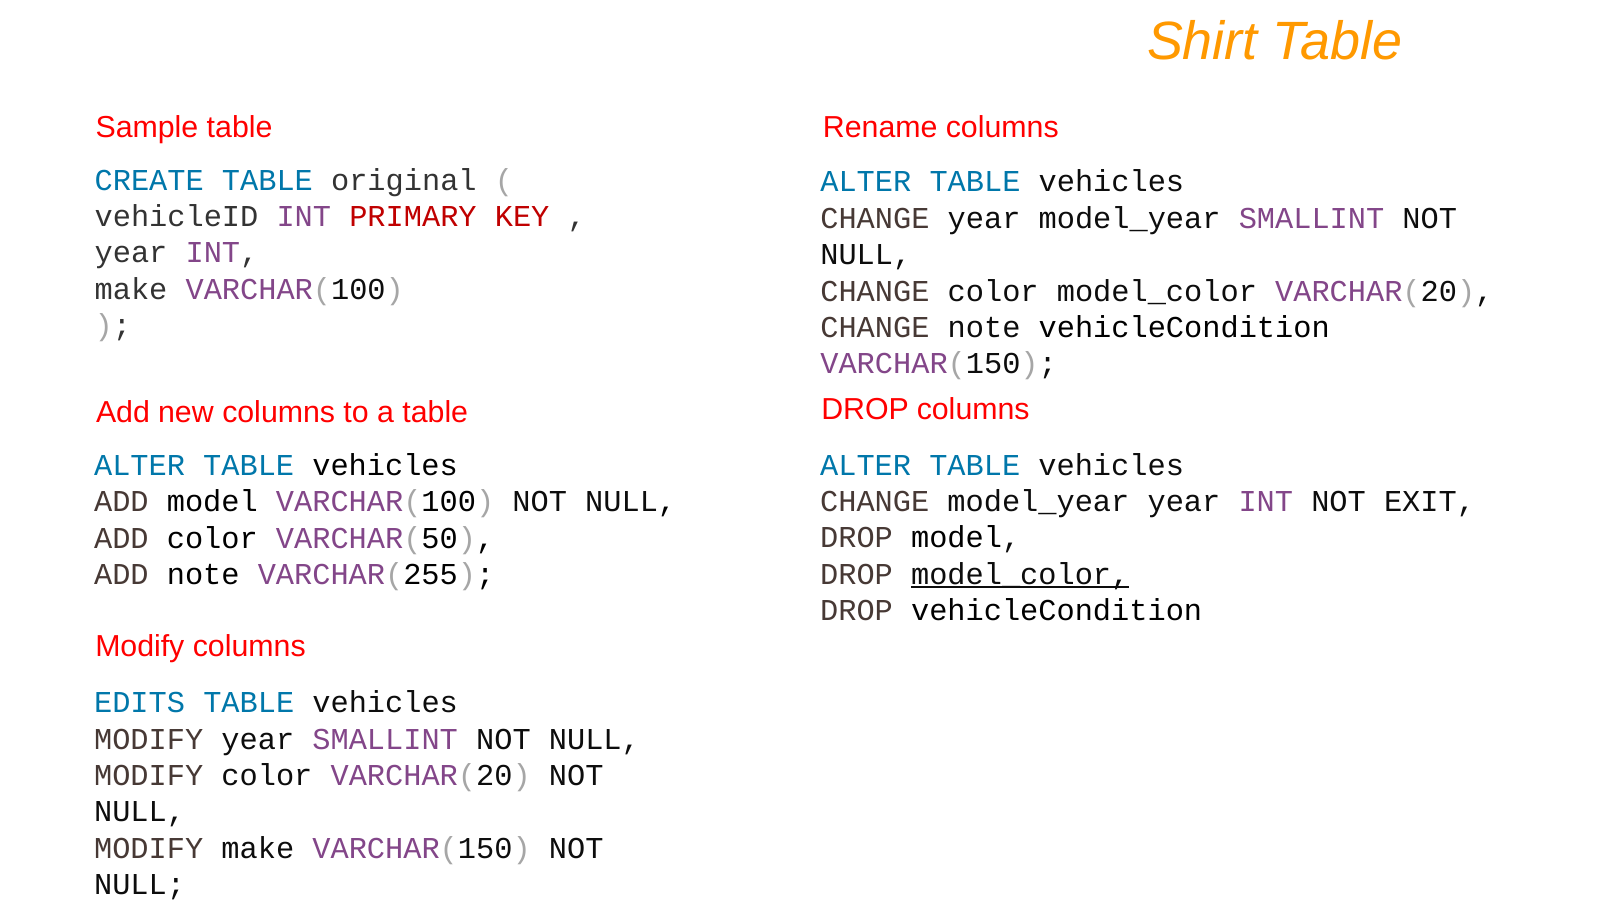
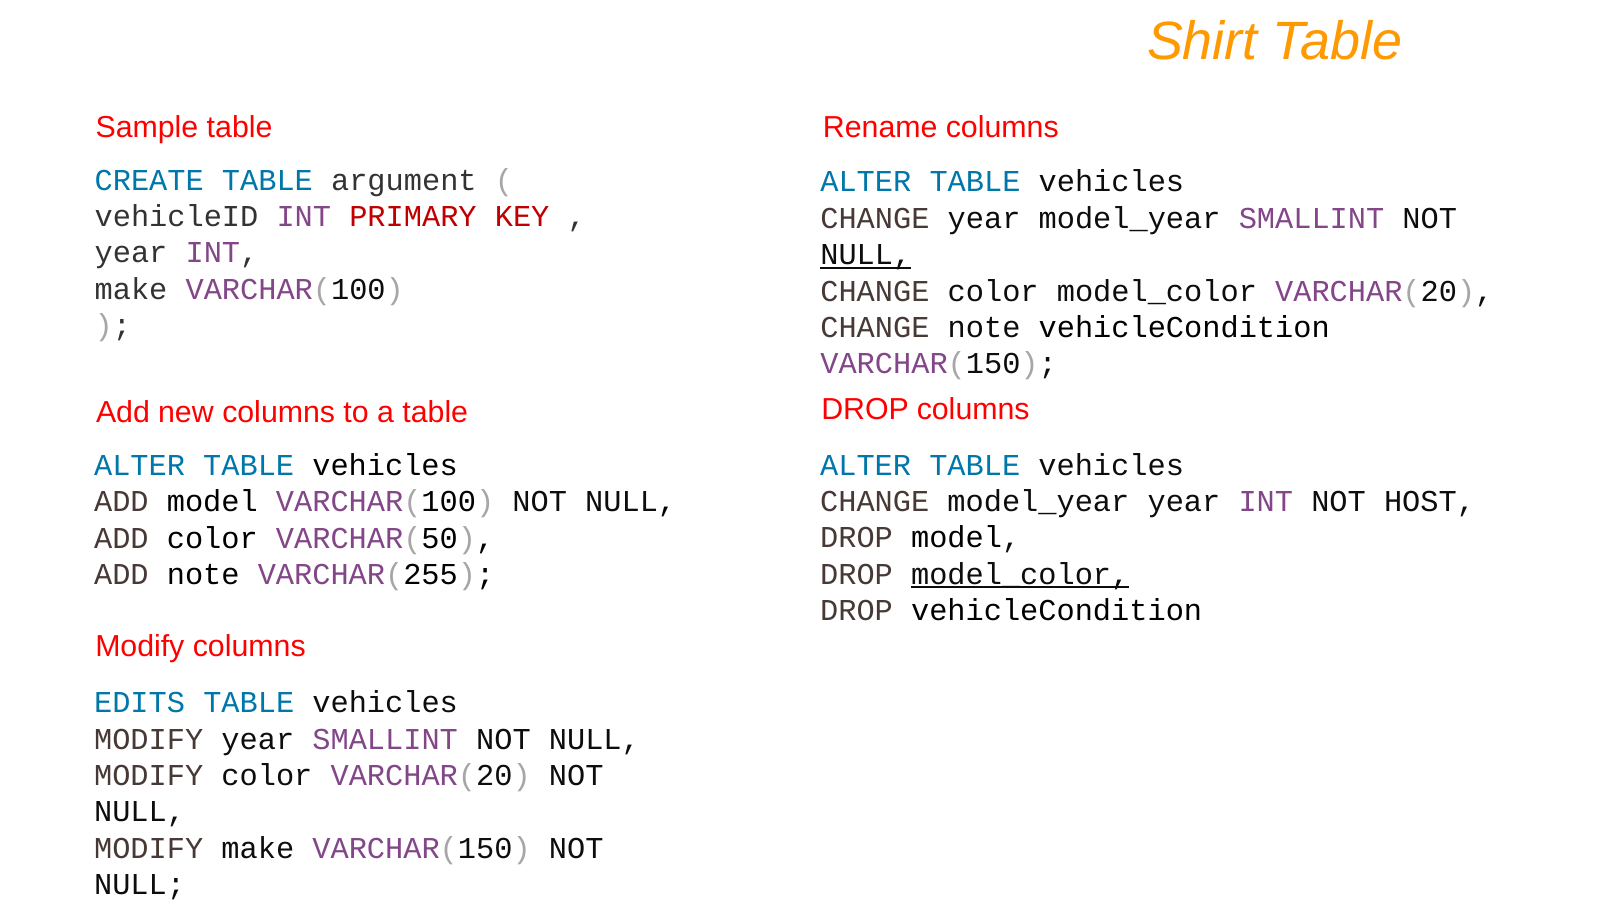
original: original -> argument (404, 180)
NULL underline: none -> present (866, 255)
EXIT: EXIT -> HOST (1430, 501)
